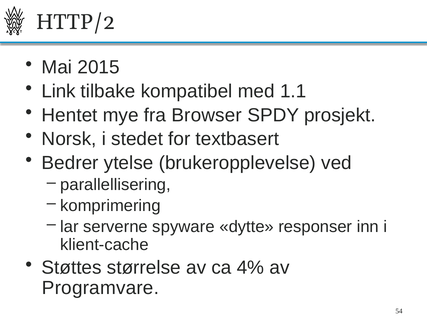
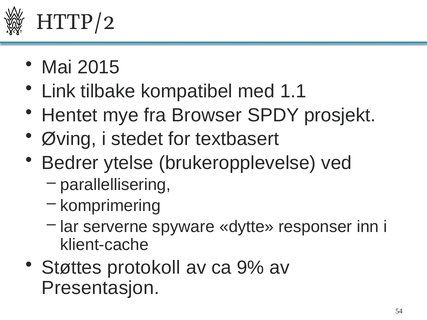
Norsk: Norsk -> Øving (69, 139)
størrelse: størrelse -> protokoll (144, 268)
4%: 4% -> 9% (250, 268)
Programvare: Programvare -> Presentasjon (100, 288)
